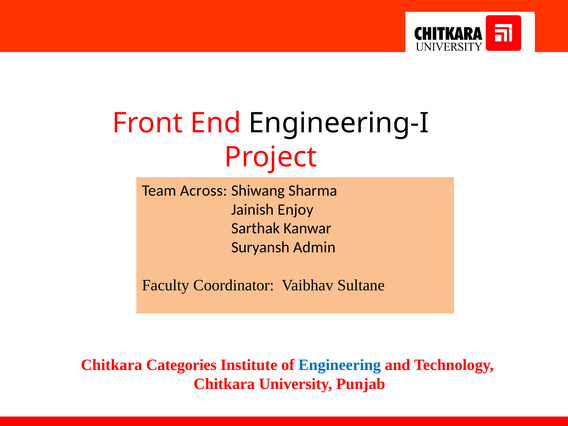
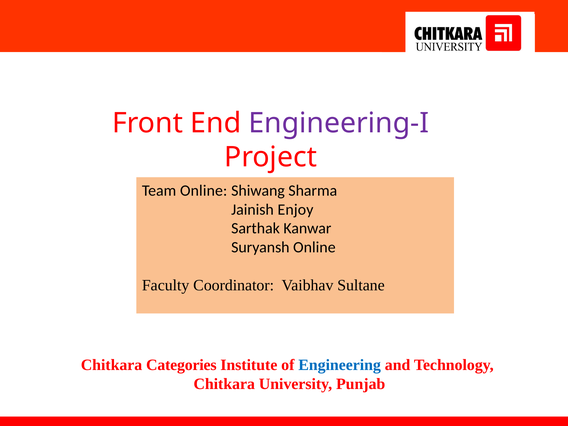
Engineering-I colour: black -> purple (339, 123)
Team Across: Across -> Online (204, 191)
Suryansh Admin: Admin -> Online (314, 247)
